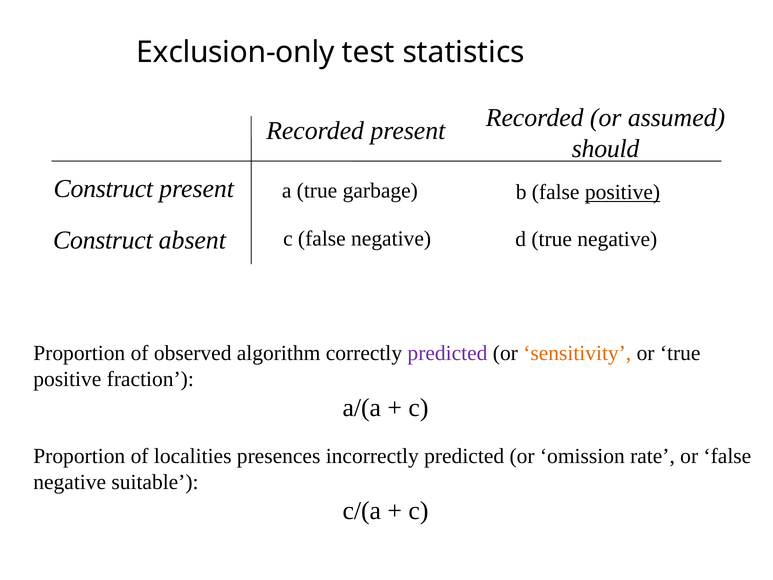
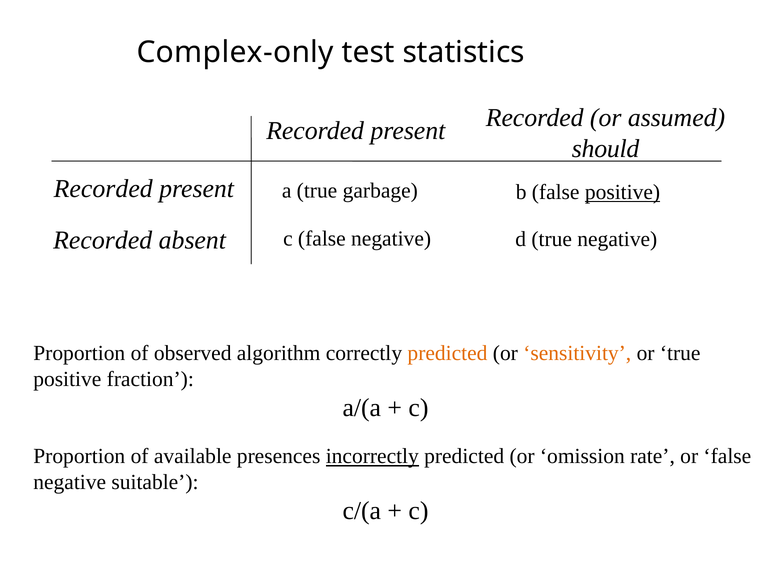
Exclusion-only: Exclusion-only -> Complex-only (235, 52)
Construct: Construct -> Recorded (103, 189)
Construct: Construct -> Recorded (103, 240)
predicted colour: purple -> orange (447, 353)
localities: localities -> available (193, 456)
incorrectly underline: none -> present (372, 456)
